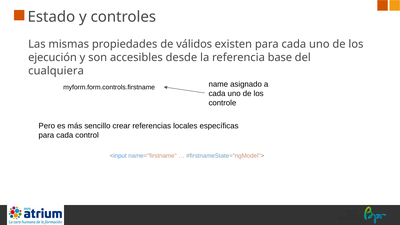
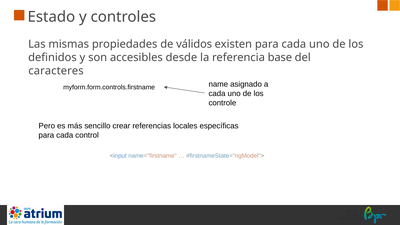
ejecución: ejecución -> definidos (52, 57)
cualquiera: cualquiera -> caracteres (56, 71)
